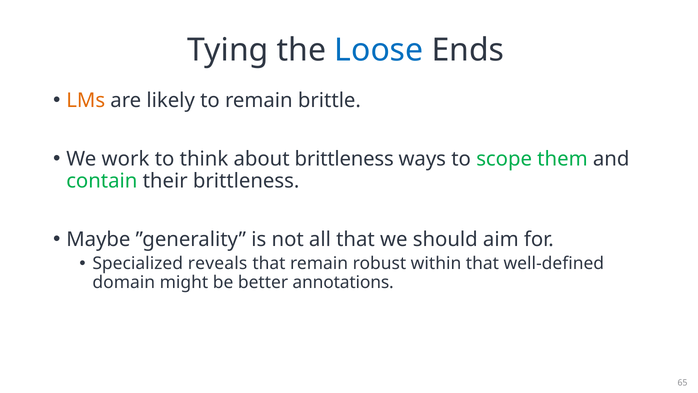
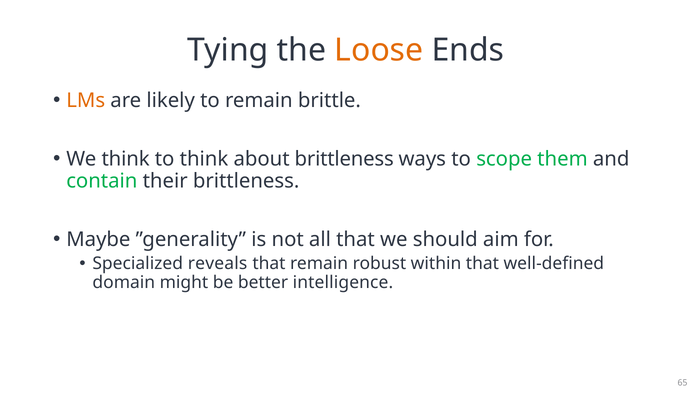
Loose colour: blue -> orange (379, 50)
We work: work -> think (126, 159)
annotations: annotations -> intelligence (343, 282)
